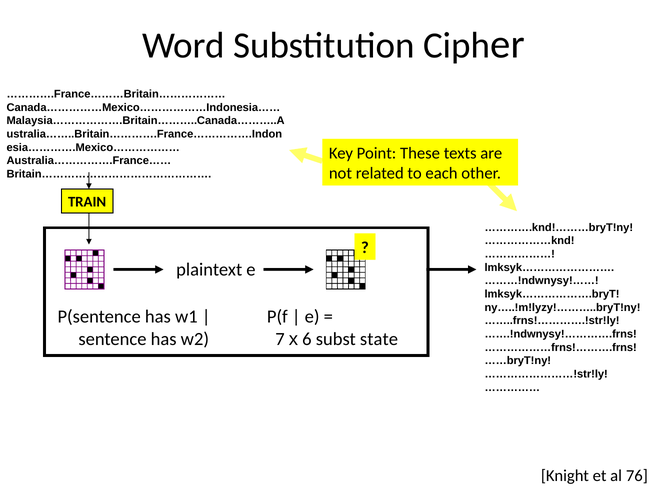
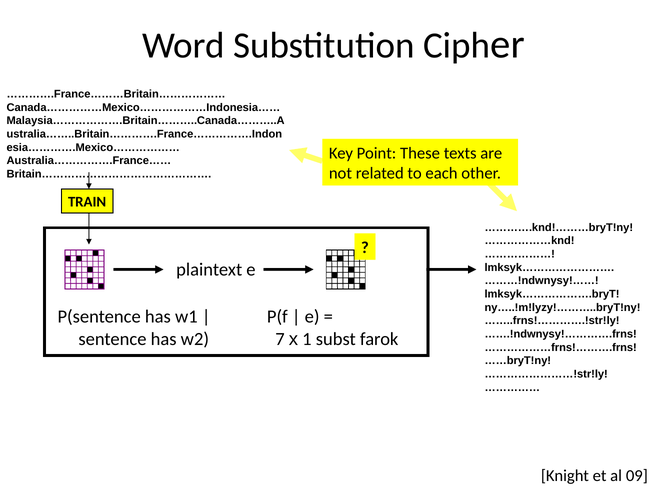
6: 6 -> 1 (307, 339)
state: state -> farok (379, 339)
76: 76 -> 09 (637, 476)
